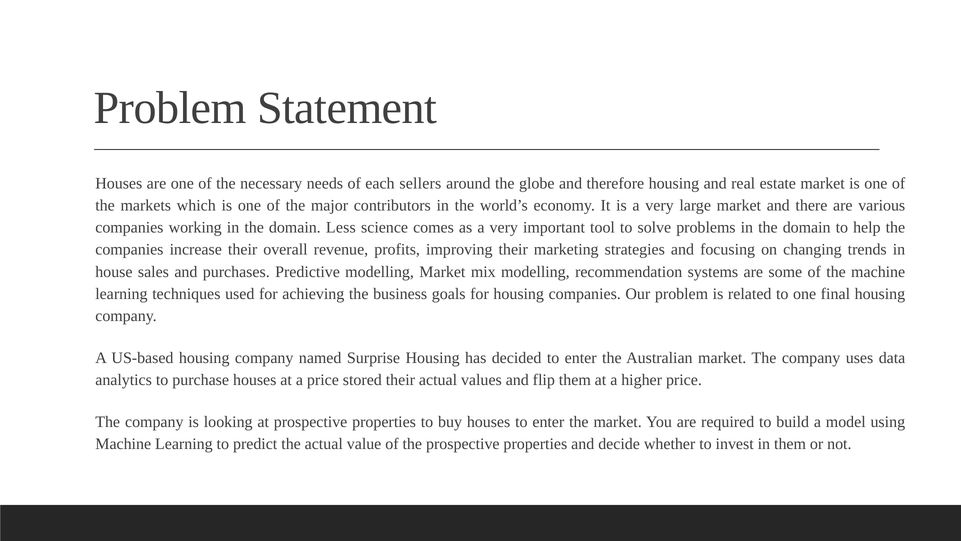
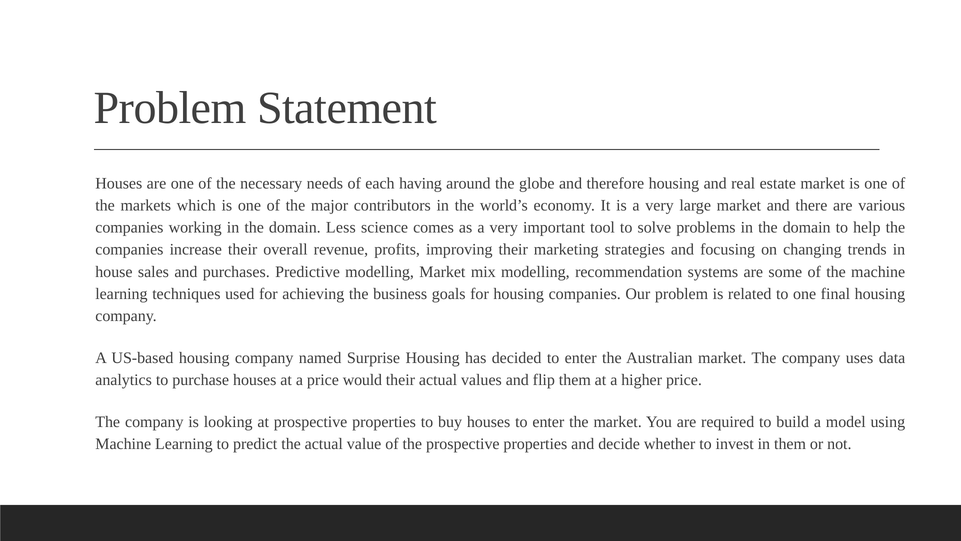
sellers: sellers -> having (421, 183)
stored: stored -> would (362, 380)
